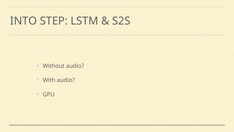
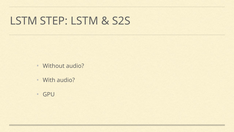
INTO: INTO -> LSTM (24, 21)
